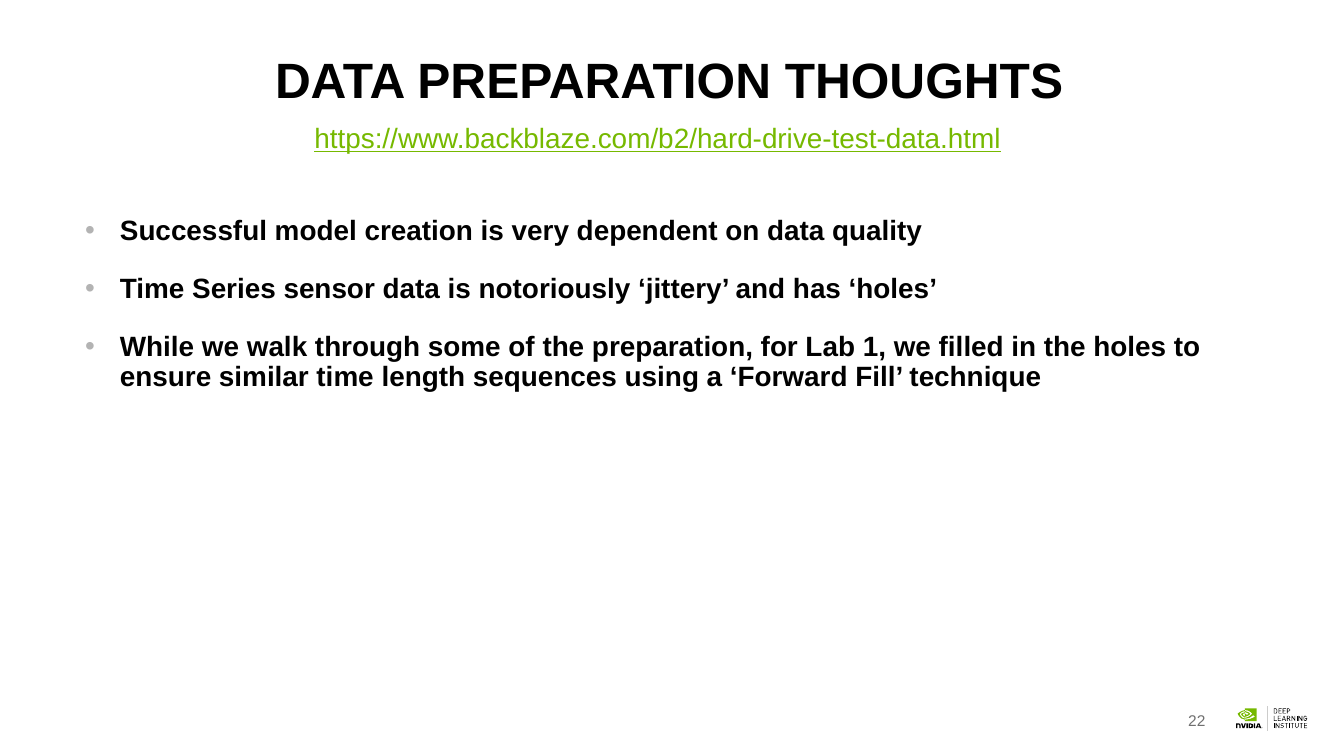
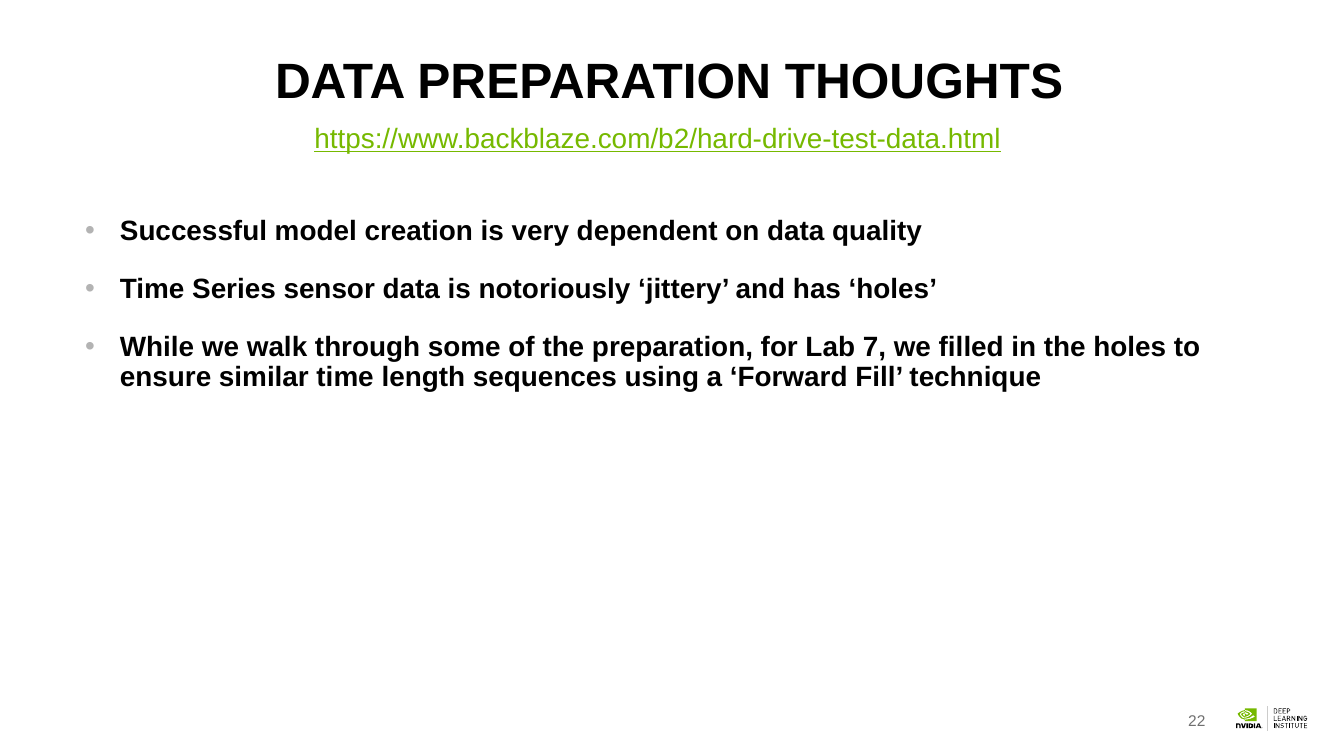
1: 1 -> 7 (874, 347)
